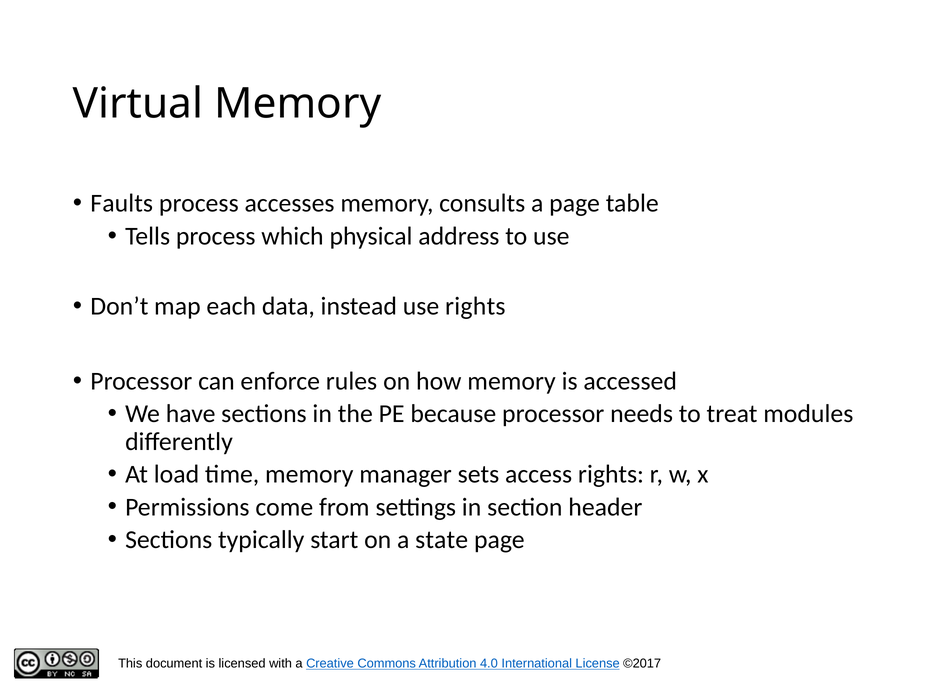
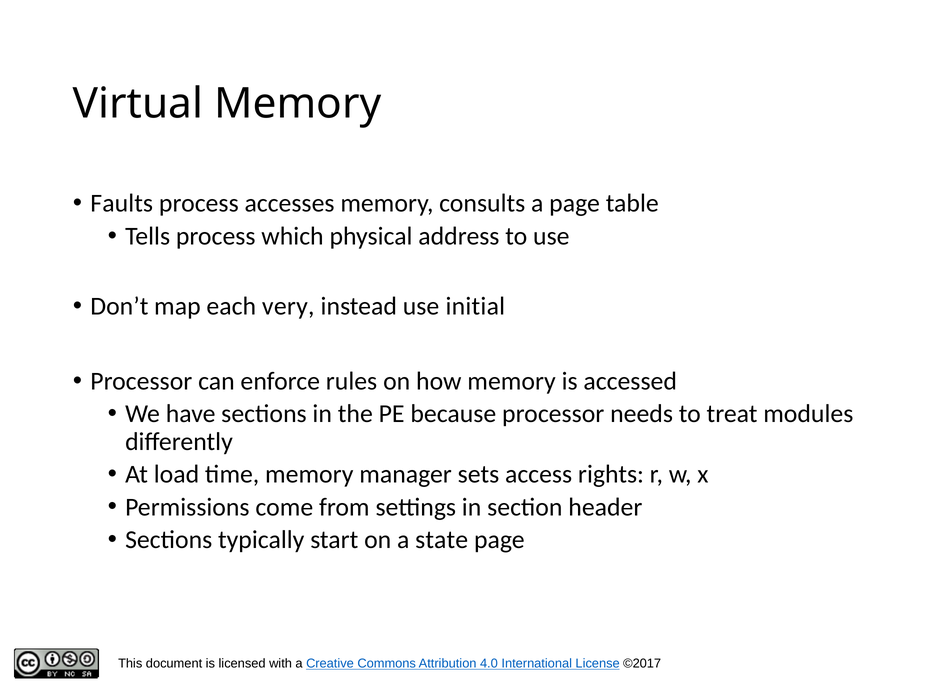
data: data -> very (288, 306)
use rights: rights -> initial (475, 306)
